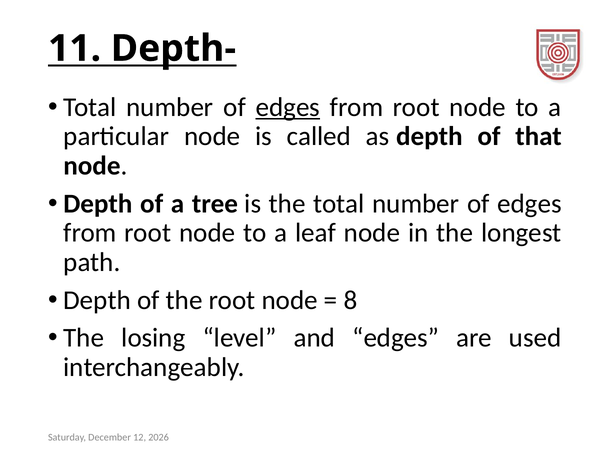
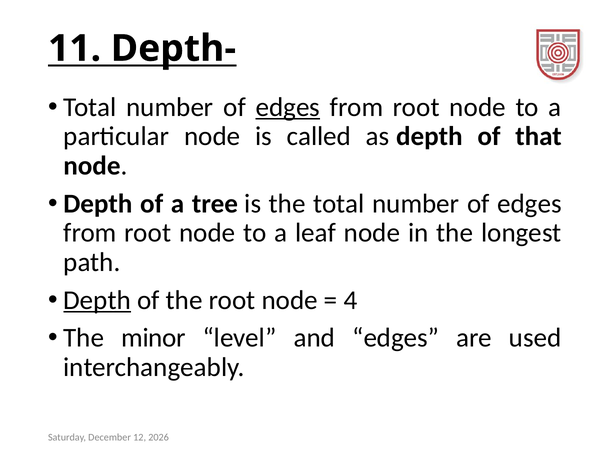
Depth underline: none -> present (97, 300)
8: 8 -> 4 (350, 300)
losing: losing -> minor (154, 338)
